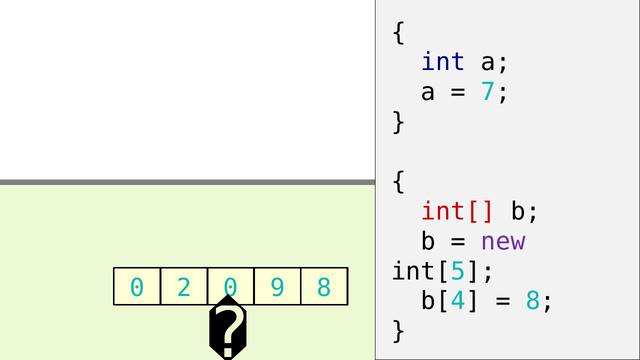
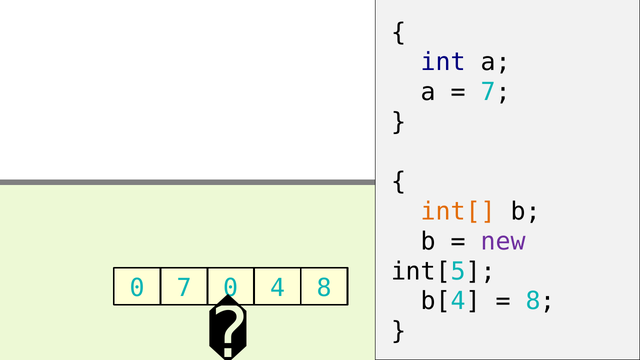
int[ colour: red -> orange (458, 212)
0 2: 2 -> 7 (184, 288)
9: 9 -> 4 (278, 288)
